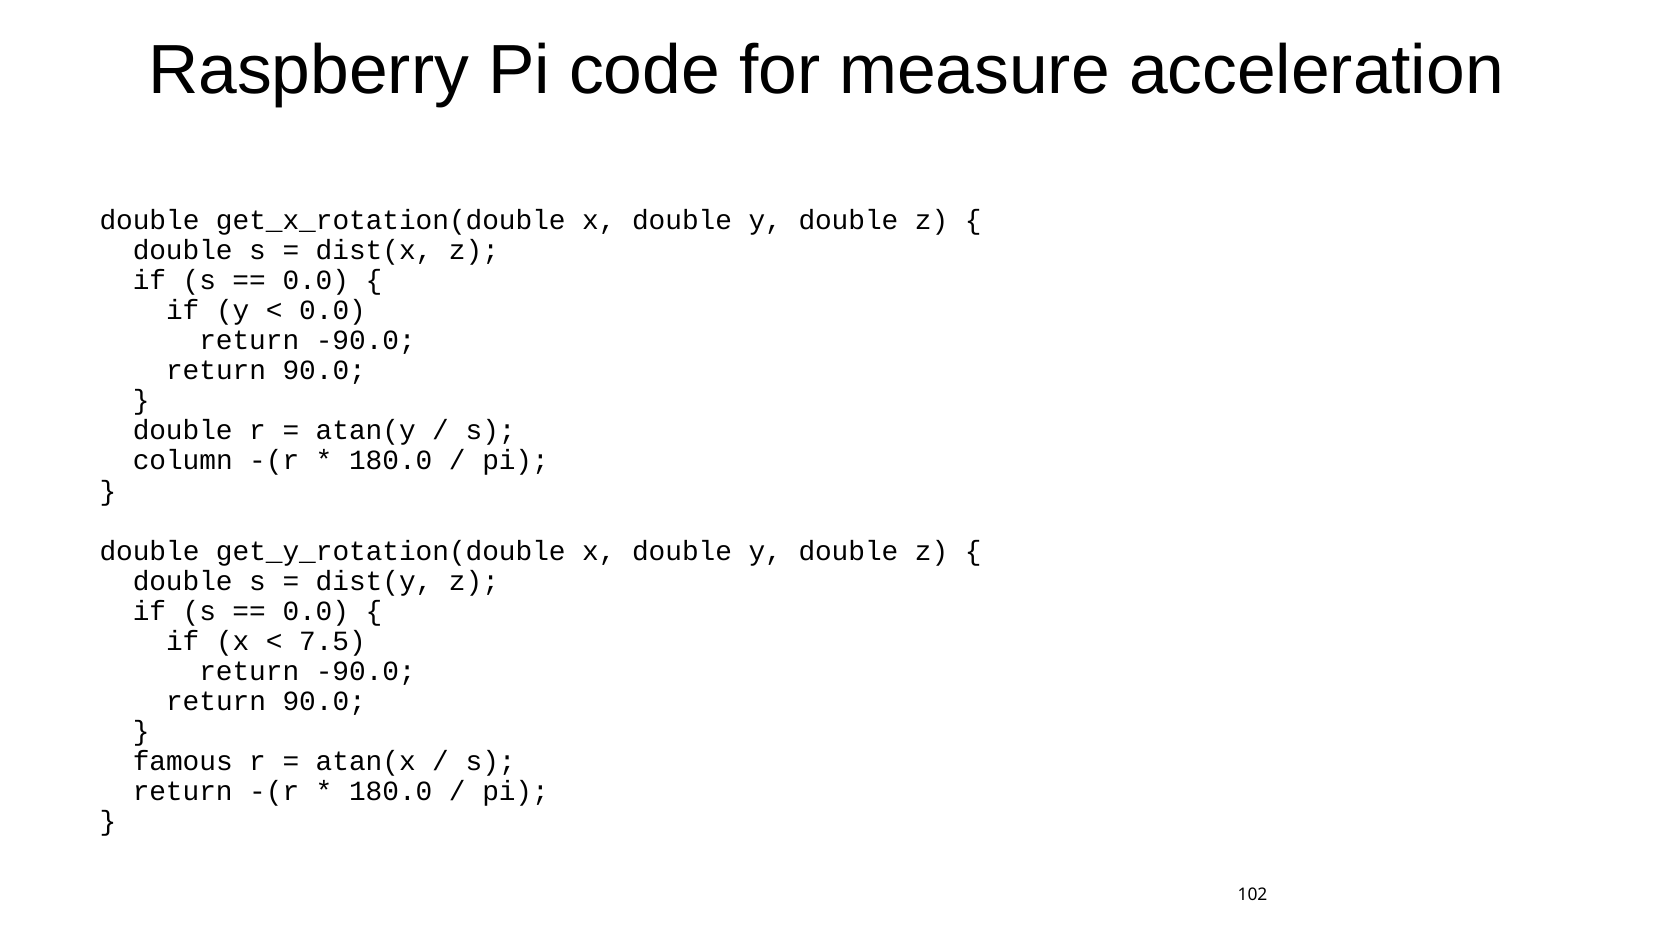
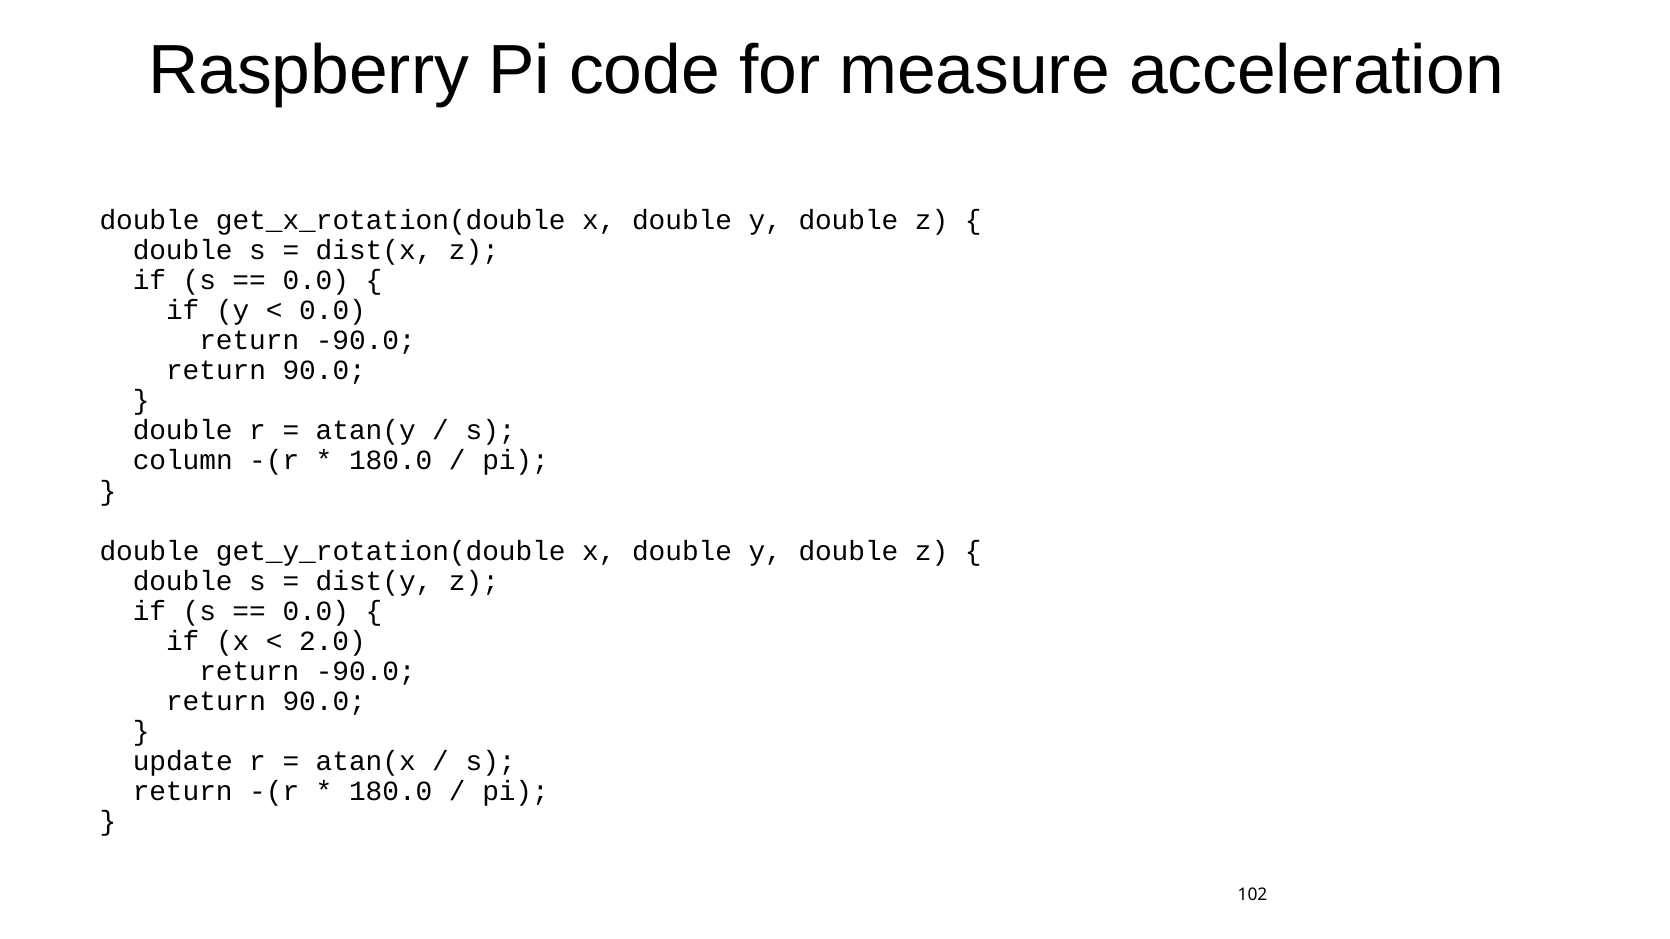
7.5: 7.5 -> 2.0 (333, 641)
famous: famous -> update (183, 761)
